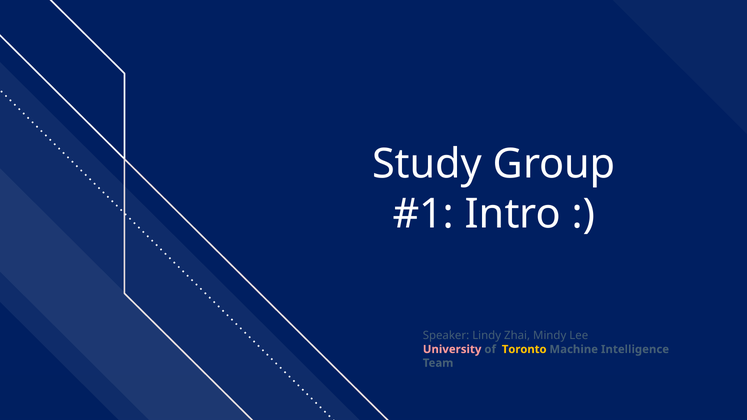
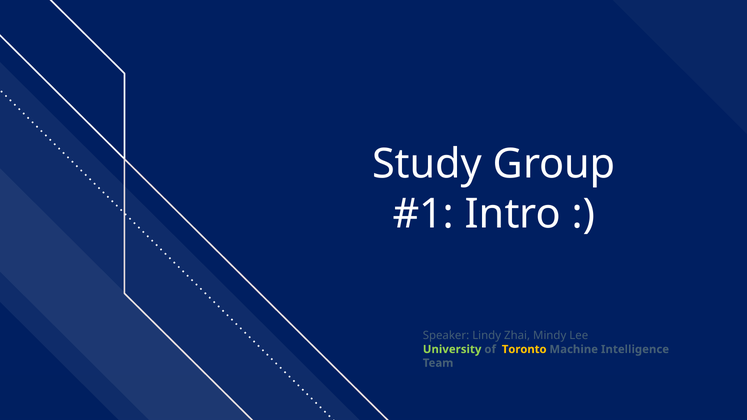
University colour: pink -> light green (452, 349)
